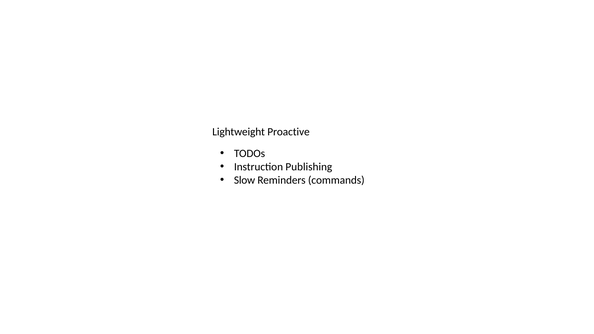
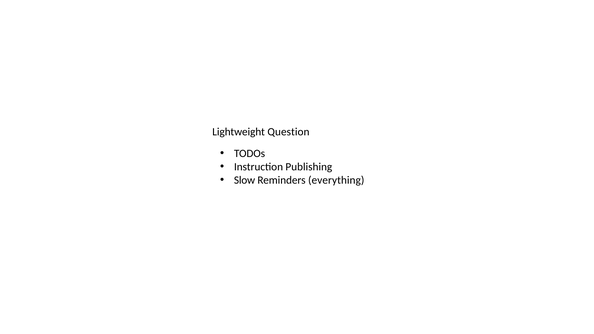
Proactive: Proactive -> Question (288, 132)
commands: commands -> everything (336, 180)
